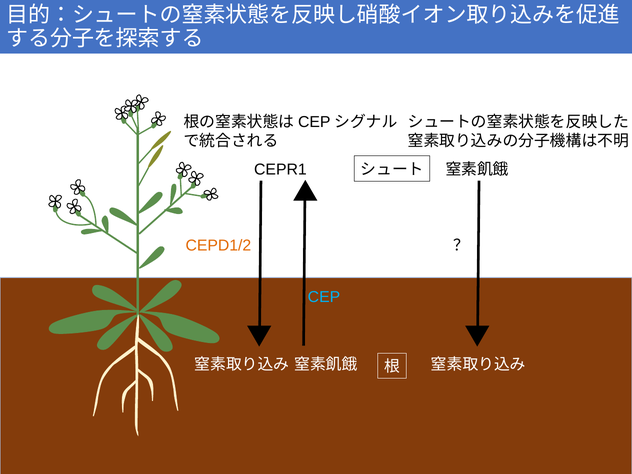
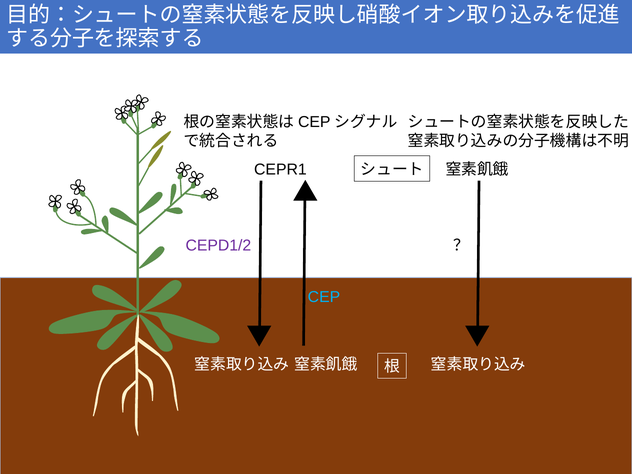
CEPD1/2 colour: orange -> purple (218, 246)
